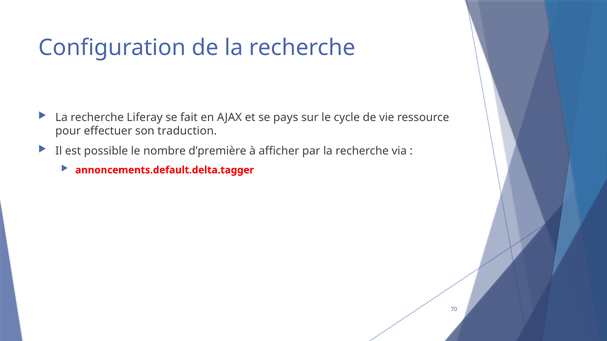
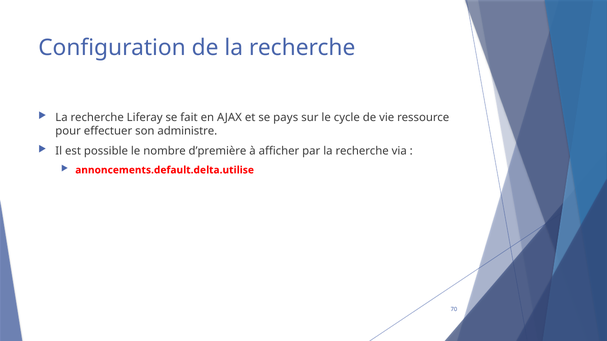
traduction: traduction -> administre (187, 131)
annoncements.default.delta.tagger: annoncements.default.delta.tagger -> annoncements.default.delta.utilise (165, 170)
